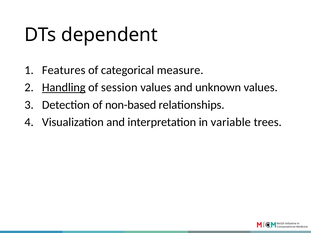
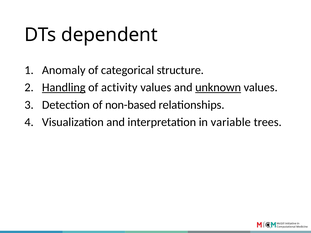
Features: Features -> Anomaly (64, 70)
measure: measure -> structure (180, 70)
session: session -> activity (119, 87)
unknown underline: none -> present (218, 87)
